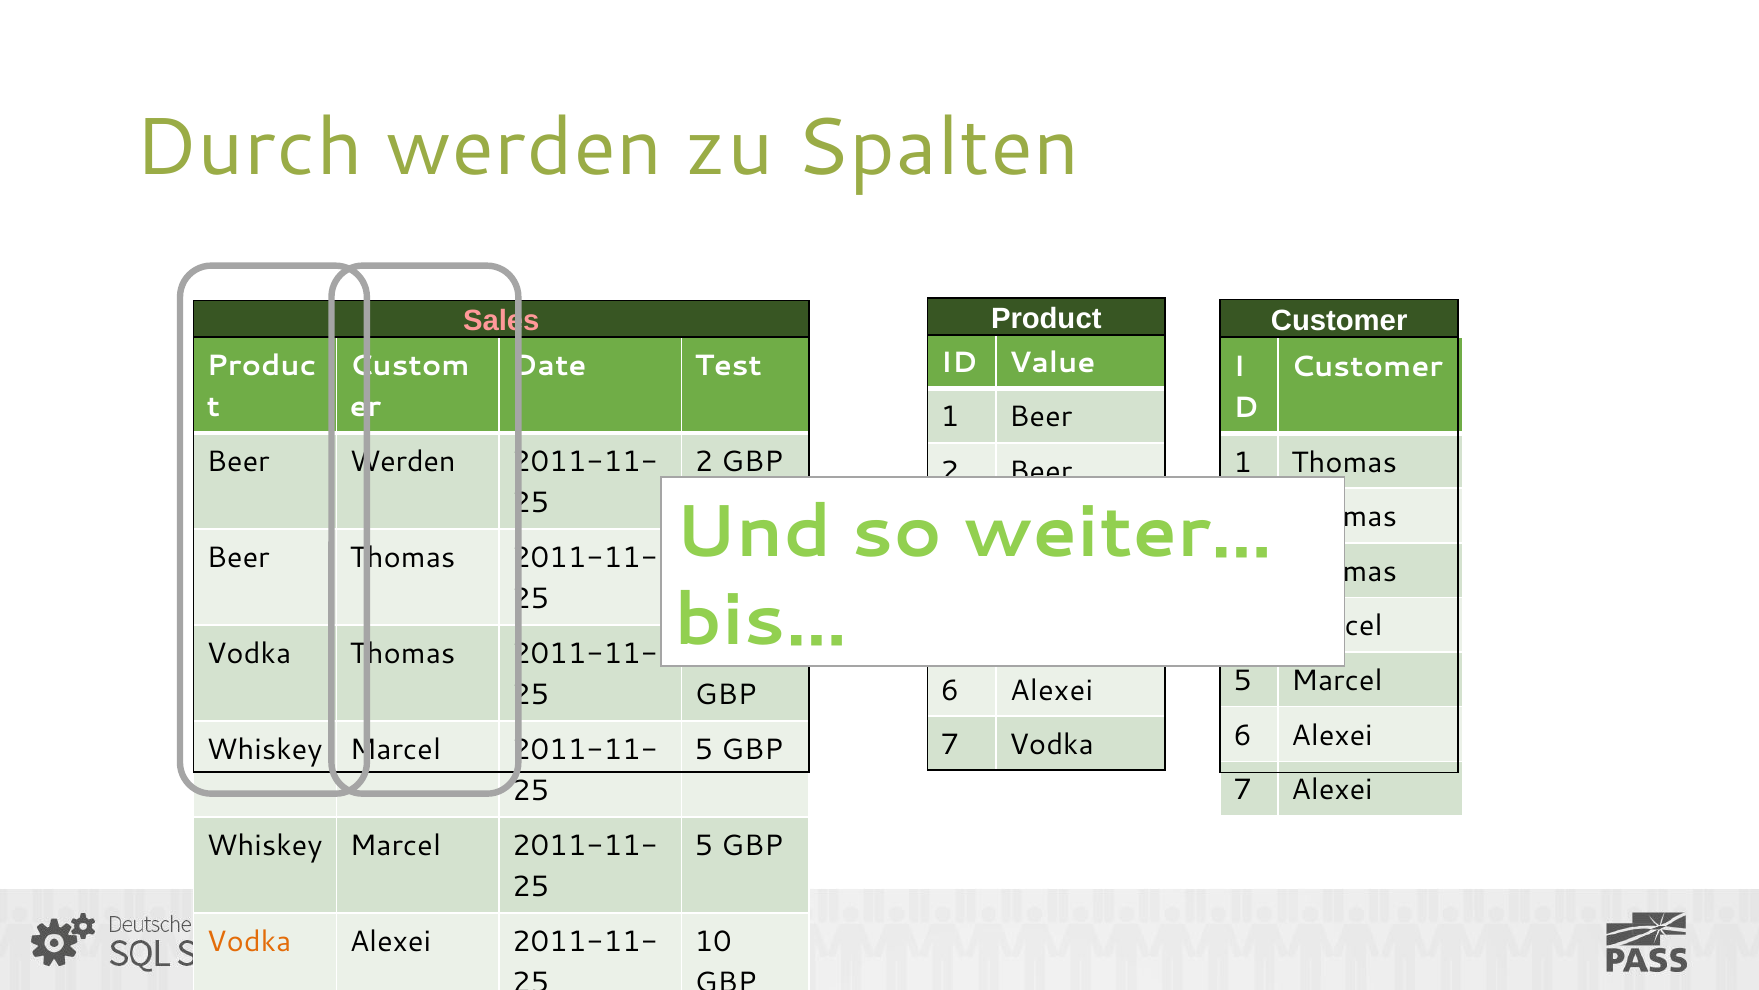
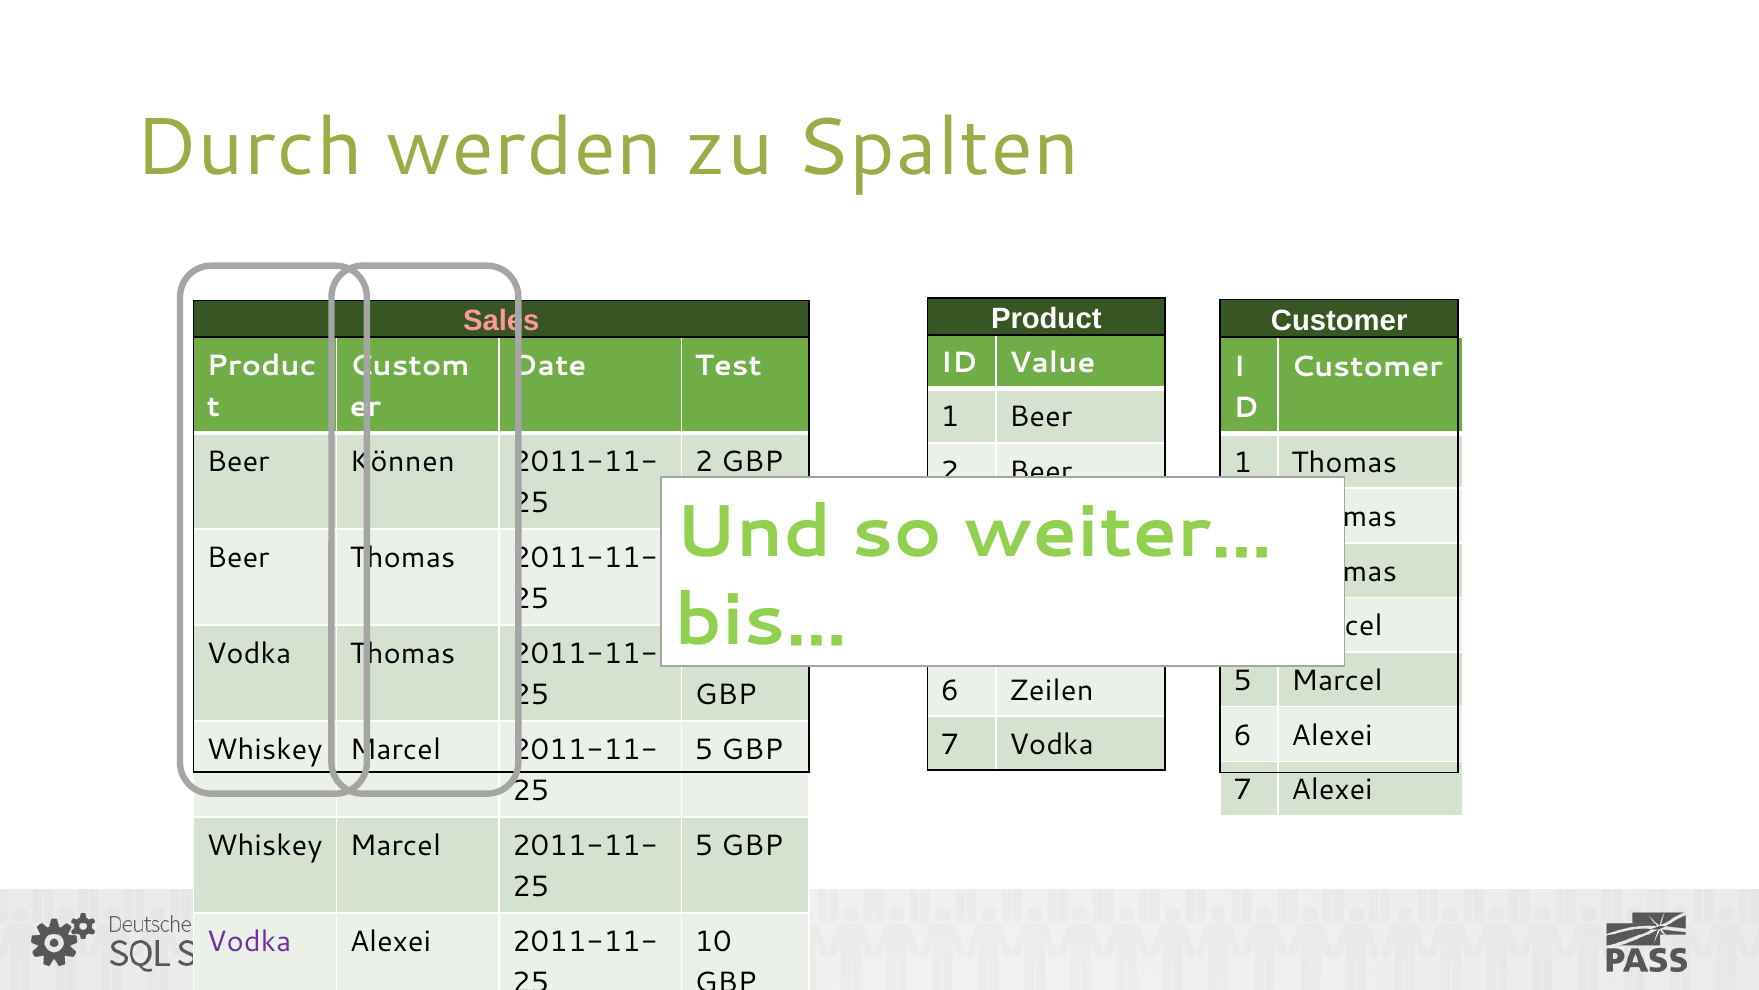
Beer Werden: Werden -> Können (402, 462)
Alexei: Alexei -> Zeilen (1051, 690)
Vodka colour: orange -> purple (249, 941)
